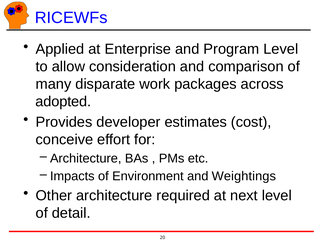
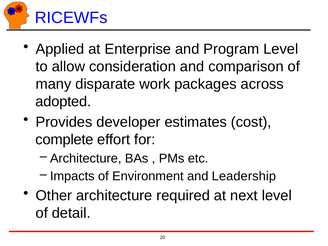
conceive: conceive -> complete (65, 139)
Weightings: Weightings -> Leadership (244, 176)
